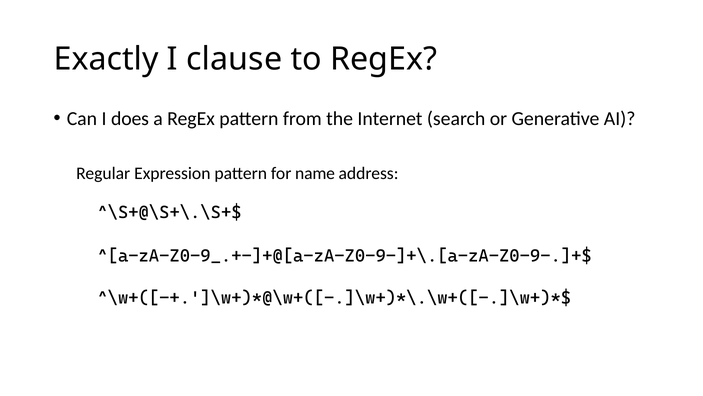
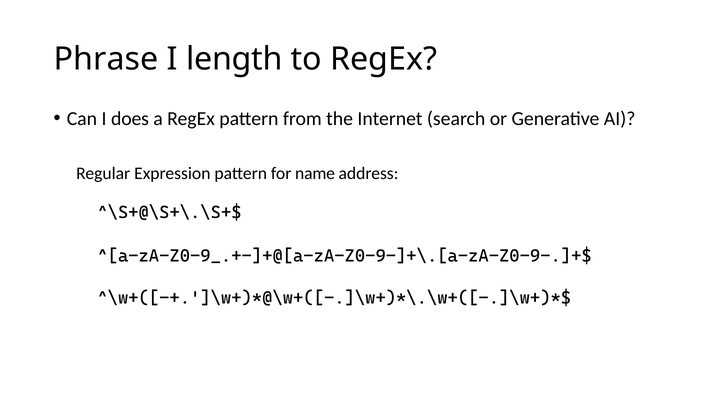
Exactly: Exactly -> Phrase (106, 59)
clause: clause -> length (234, 59)
